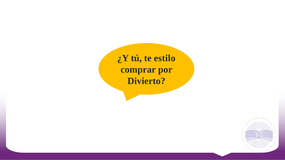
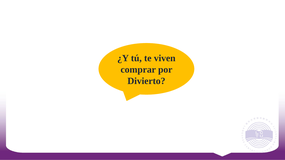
estilo: estilo -> viven (165, 58)
